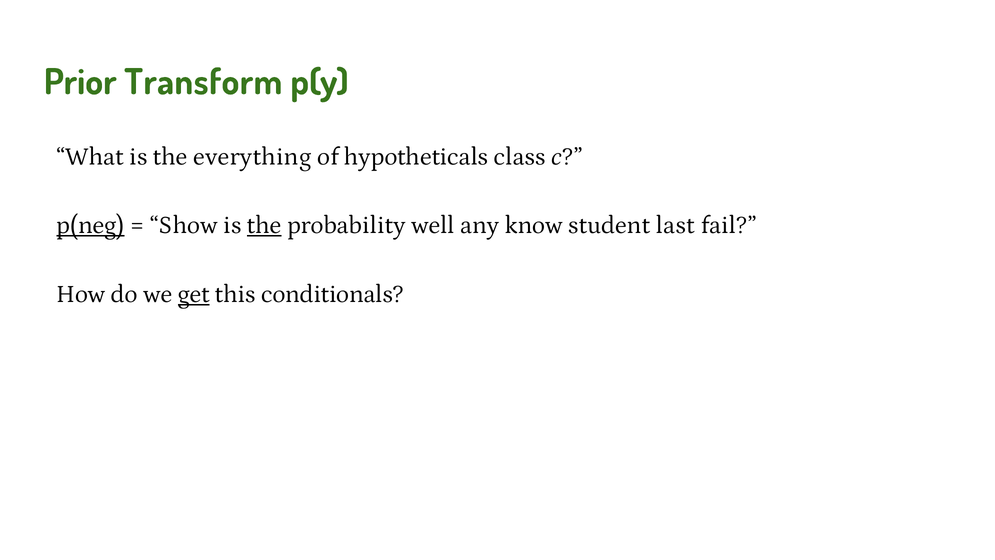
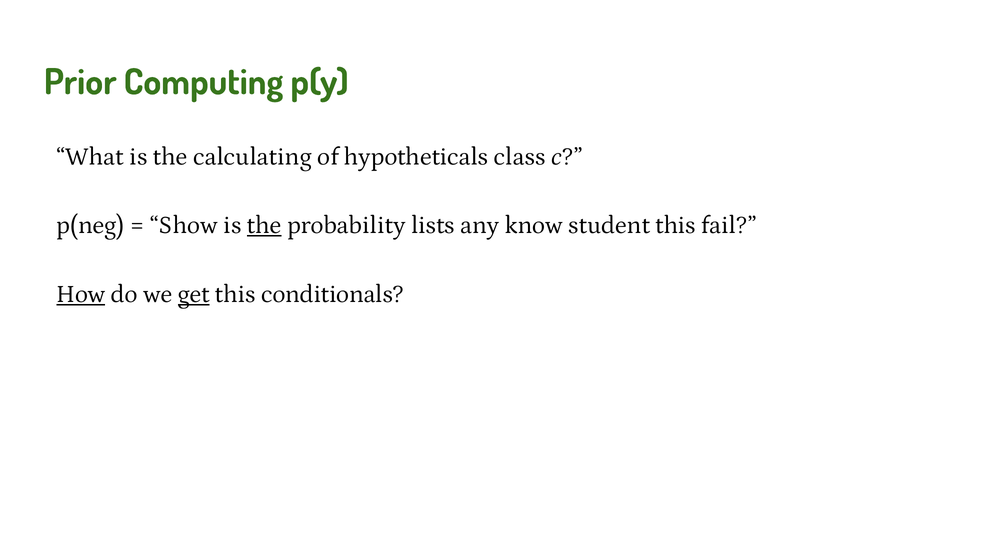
Transform: Transform -> Computing (204, 82)
everything: everything -> calculating (252, 156)
p(neg underline: present -> none (90, 225)
well: well -> lists (433, 225)
student last: last -> this (676, 225)
How underline: none -> present (81, 294)
